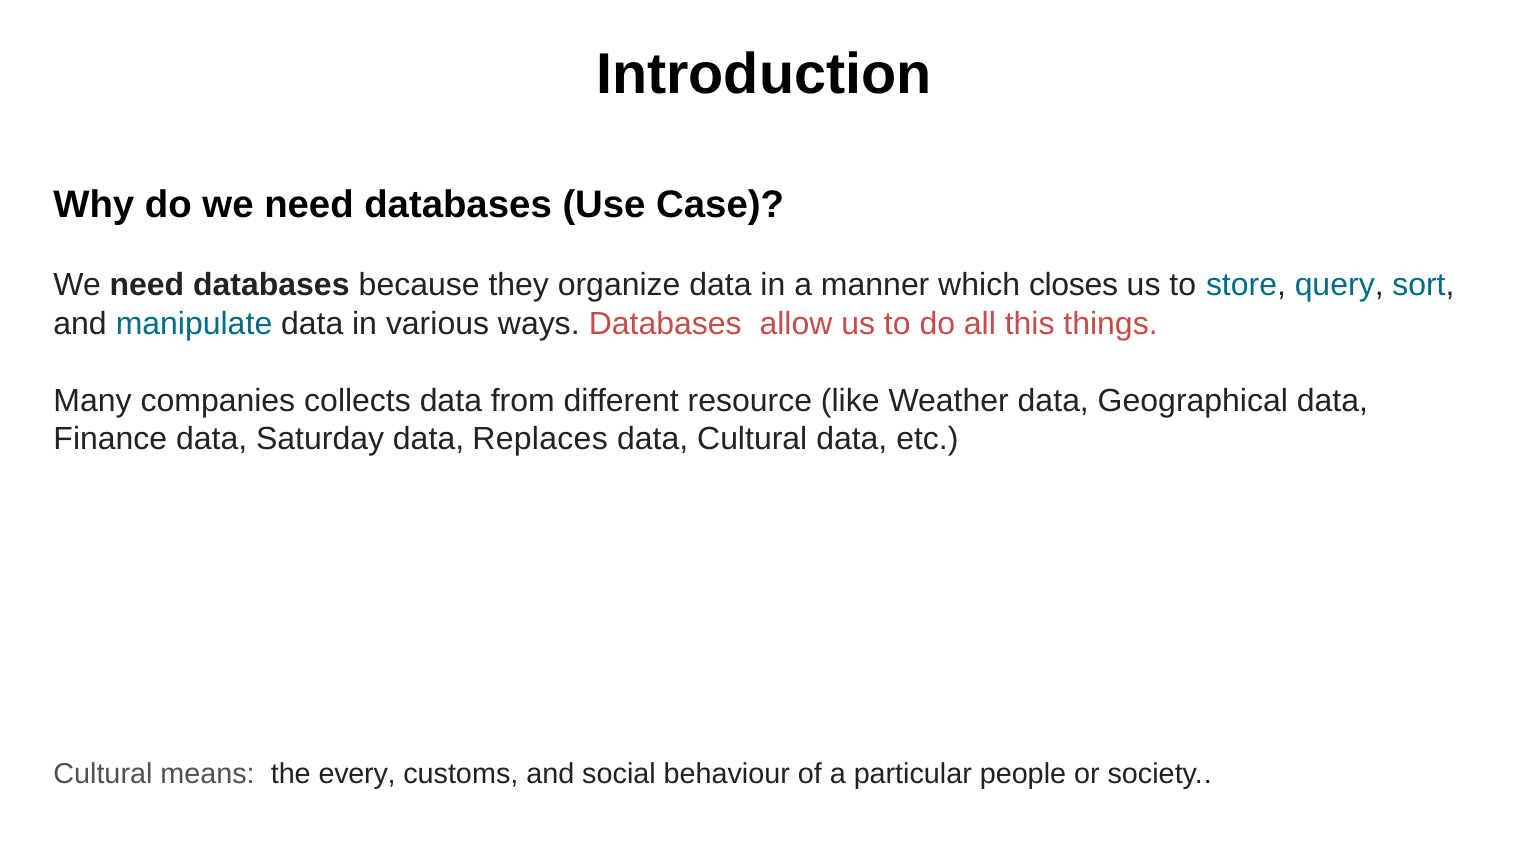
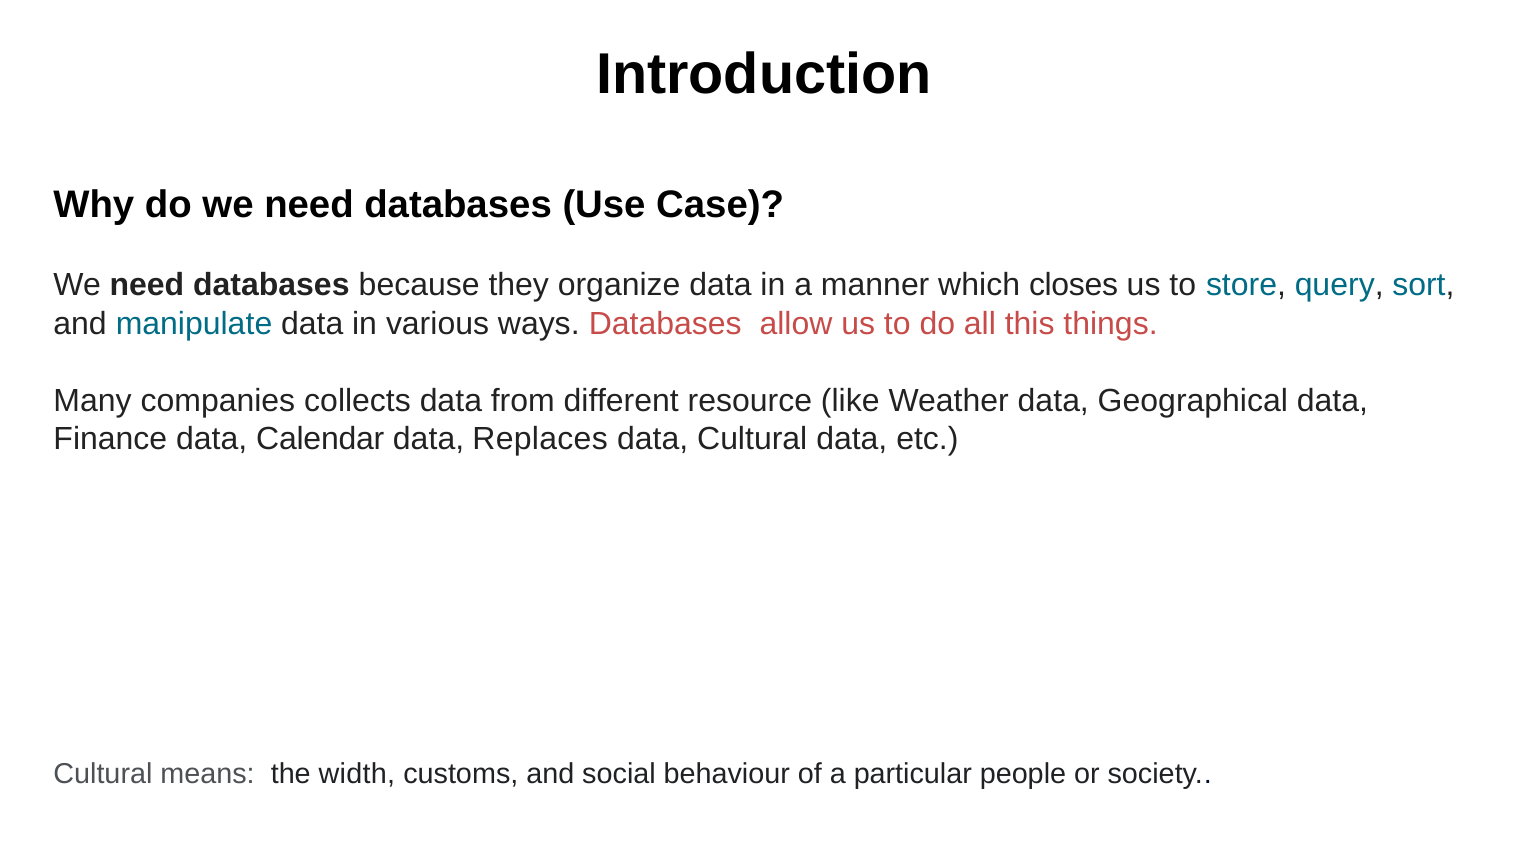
Saturday: Saturday -> Calendar (320, 439)
every: every -> width (357, 773)
